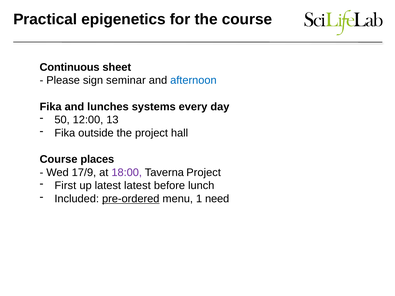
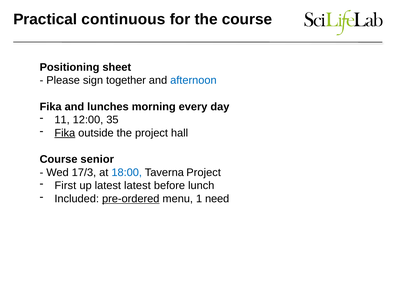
epigenetics: epigenetics -> continuous (123, 19)
Continuous: Continuous -> Positioning (70, 67)
seminar: seminar -> together (126, 80)
systems: systems -> morning (154, 107)
50: 50 -> 11 (62, 120)
13: 13 -> 35 (112, 120)
Fika underline: none -> present (65, 133)
places: places -> senior (97, 159)
17/9: 17/9 -> 17/3 (84, 173)
18:00 colour: purple -> blue (127, 173)
